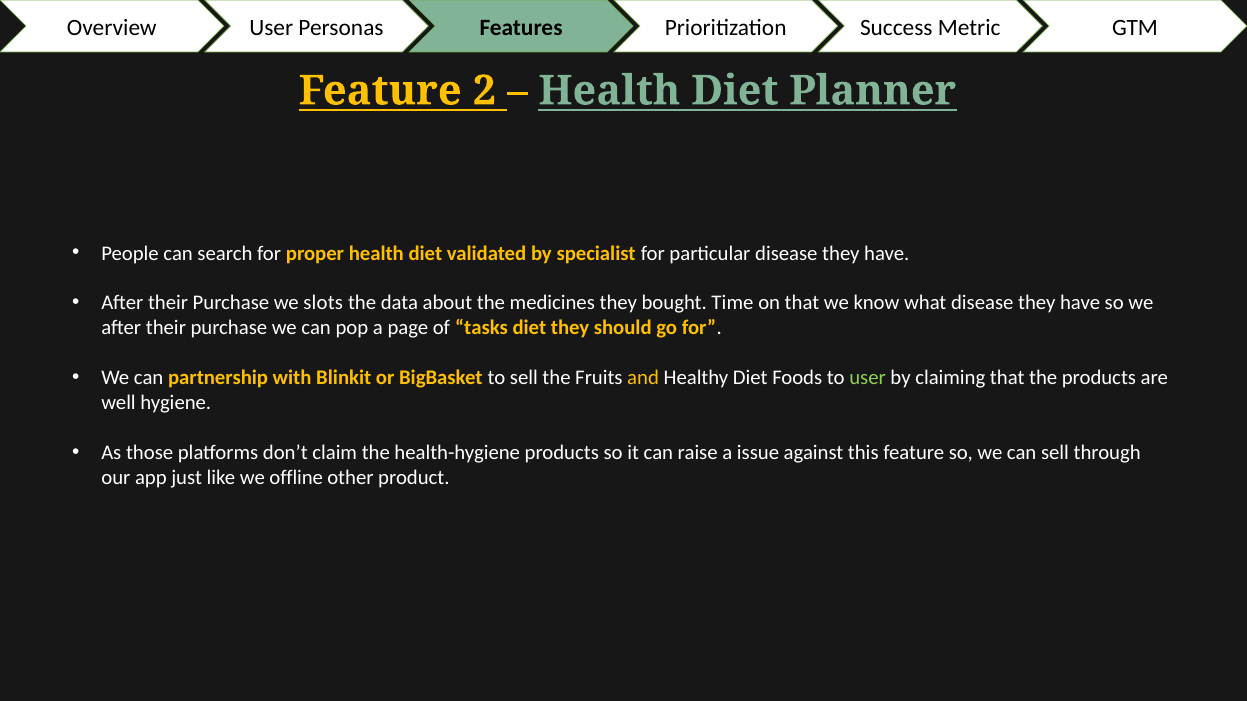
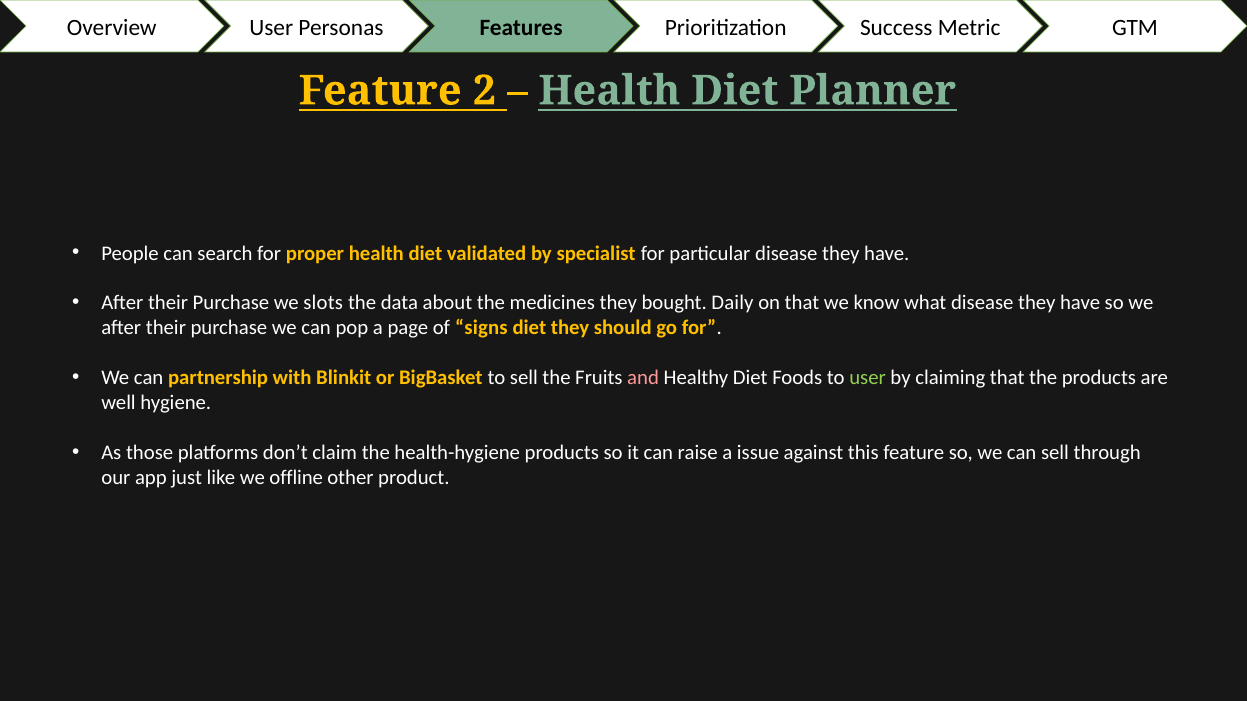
Time: Time -> Daily (732, 303)
tasks: tasks -> signs (481, 328)
and colour: yellow -> pink (643, 378)
